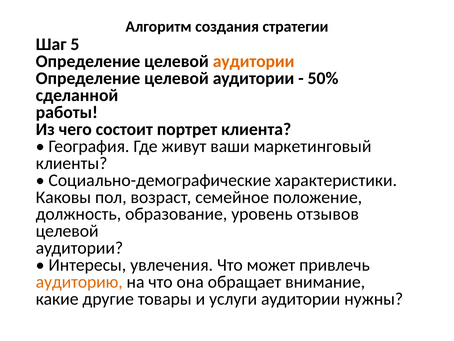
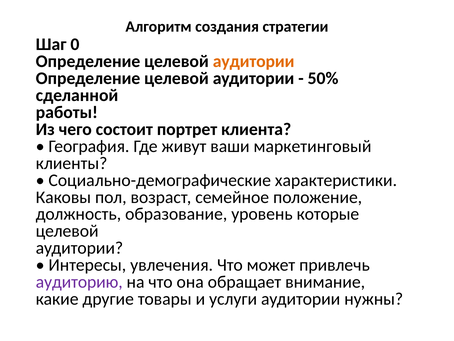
5: 5 -> 0 (75, 44)
отзывов: отзывов -> которые (328, 214)
аудиторию colour: orange -> purple (79, 282)
